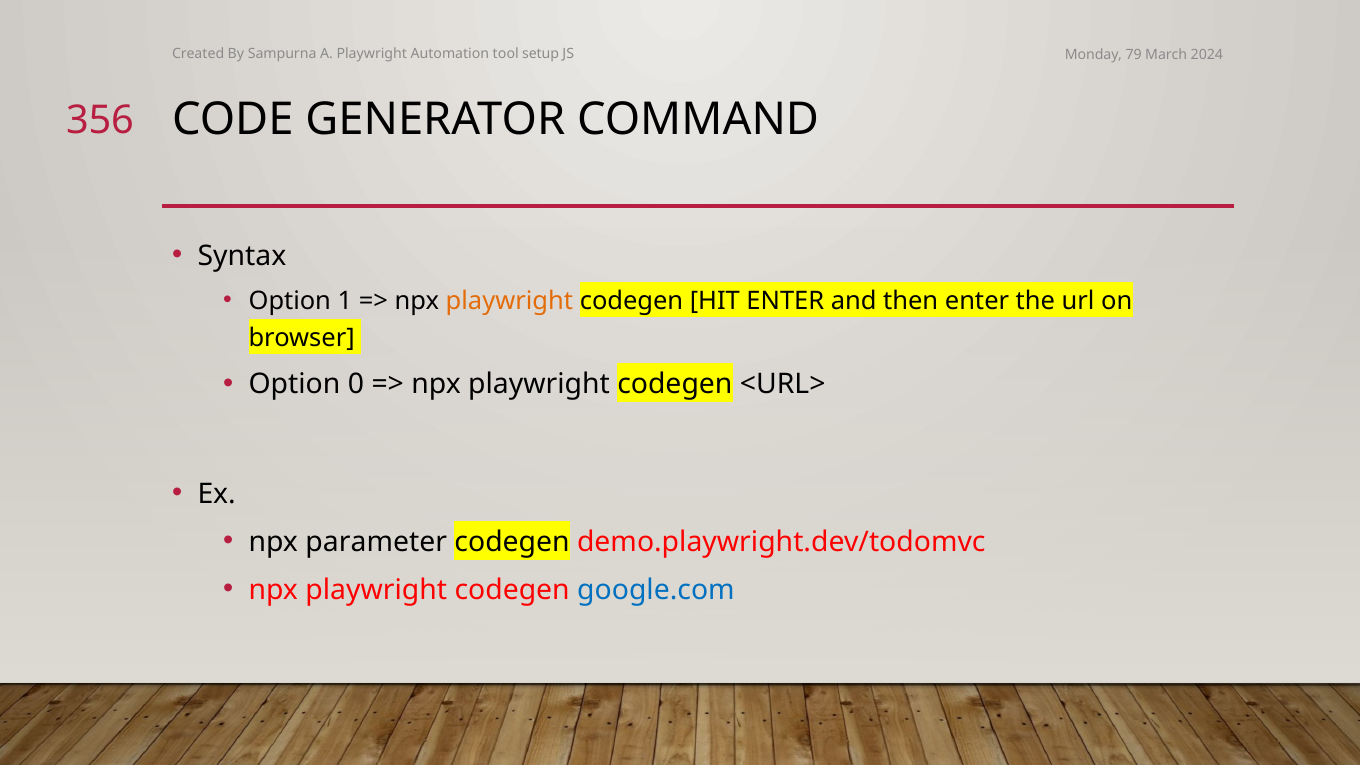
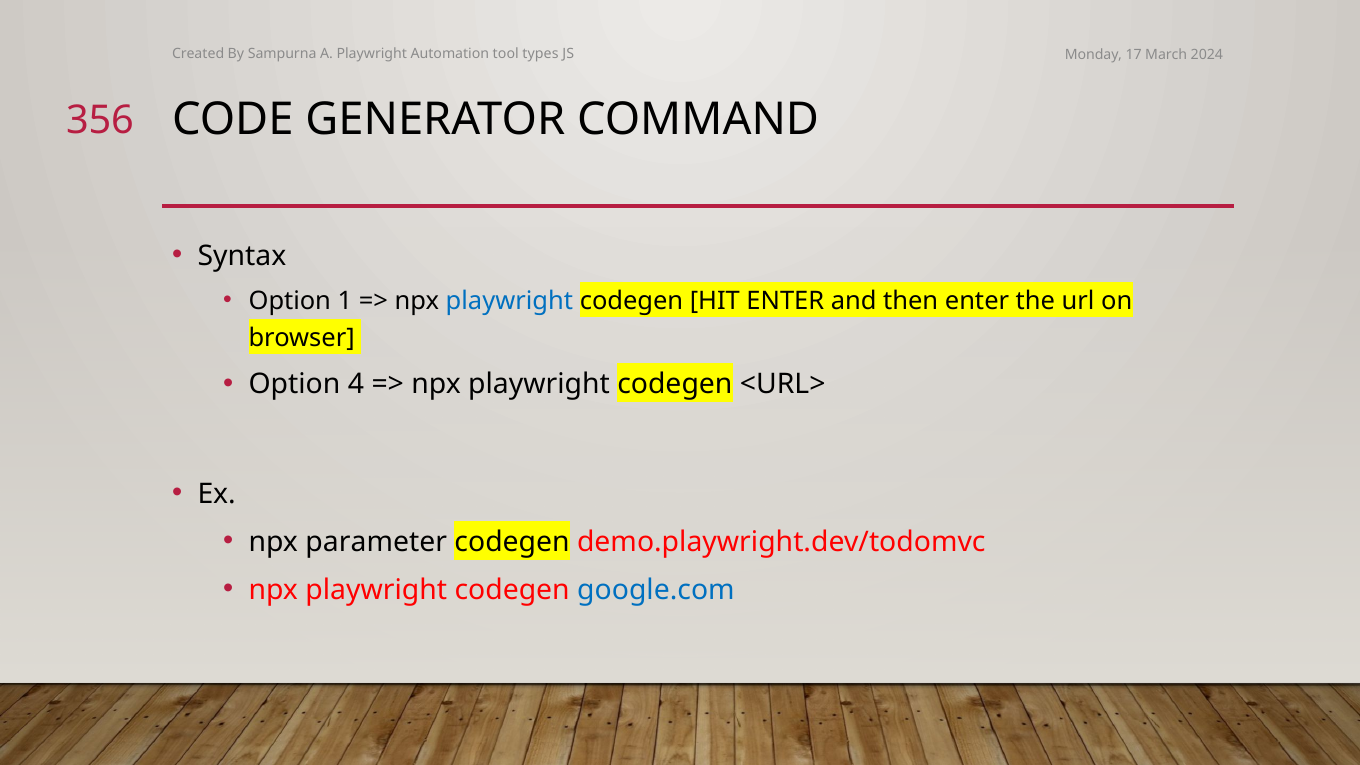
setup: setup -> types (540, 54)
79: 79 -> 17 (1134, 55)
playwright colour: orange -> blue (509, 301)
0: 0 -> 4 (356, 384)
